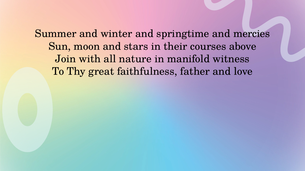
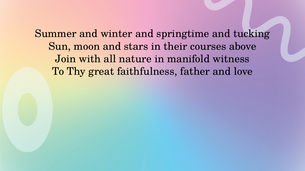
mercies: mercies -> tucking (252, 34)
